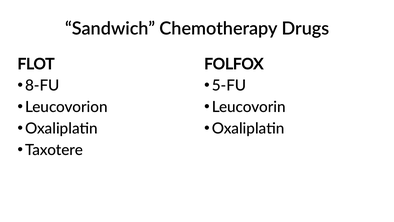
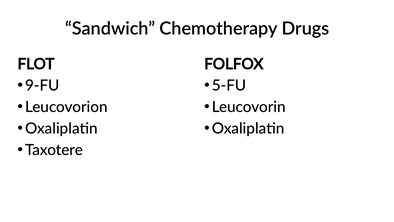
8-FU: 8-FU -> 9-FU (42, 85)
